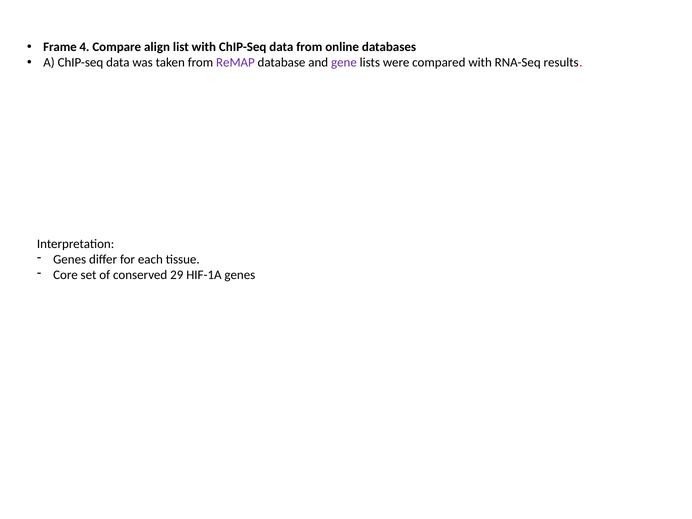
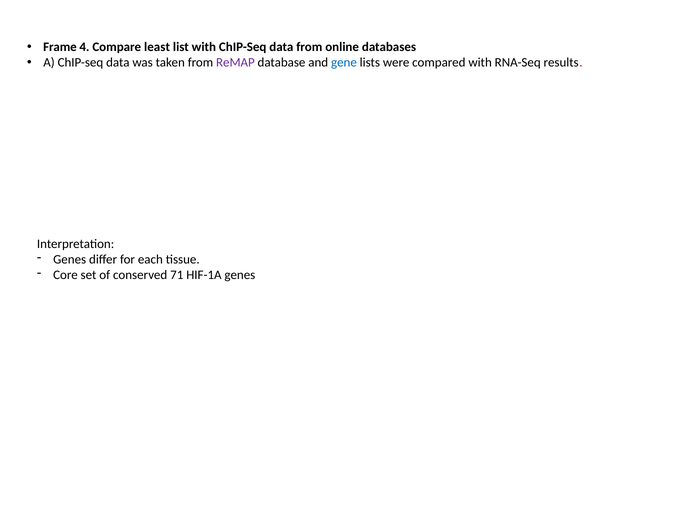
align: align -> least (157, 47)
gene colour: purple -> blue (344, 63)
29: 29 -> 71 (177, 275)
